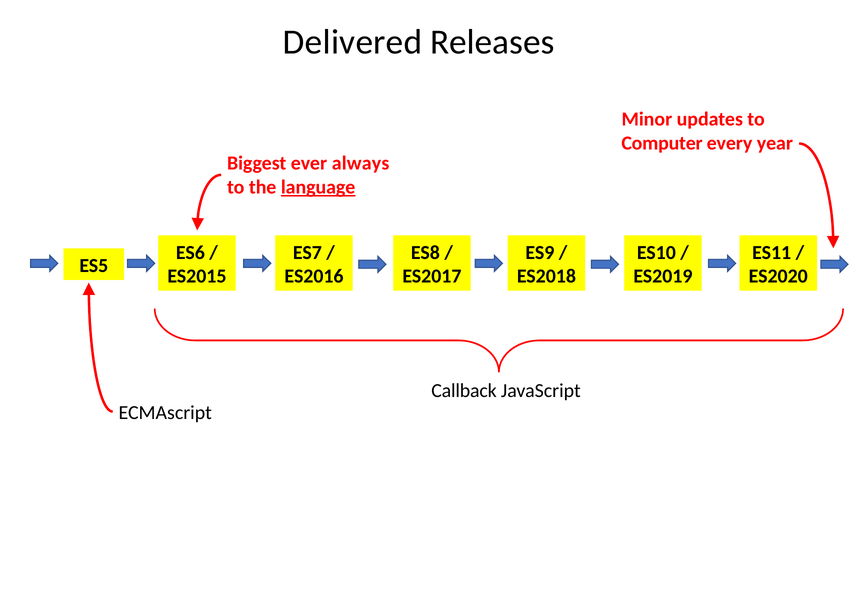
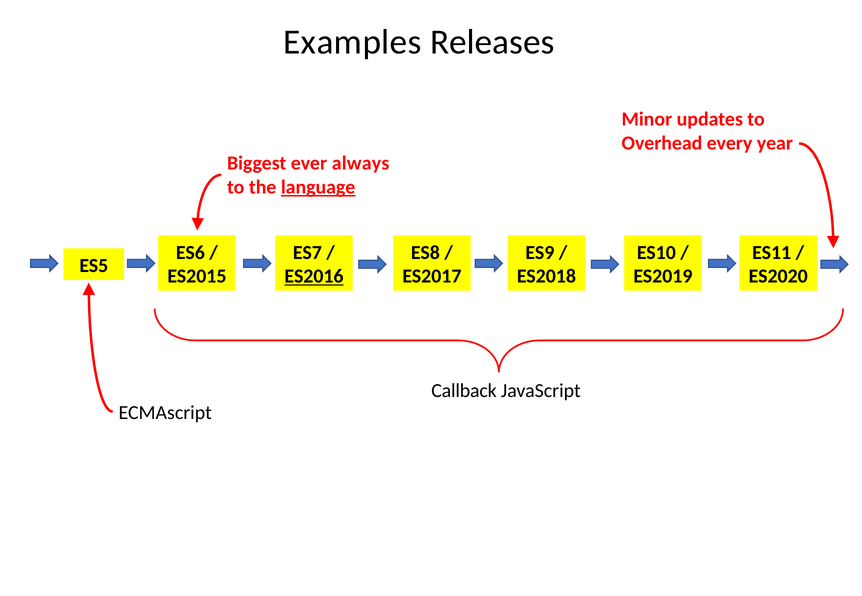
Delivered: Delivered -> Examples (353, 42)
Computer: Computer -> Overhead (662, 143)
ES2016 underline: none -> present (314, 277)
